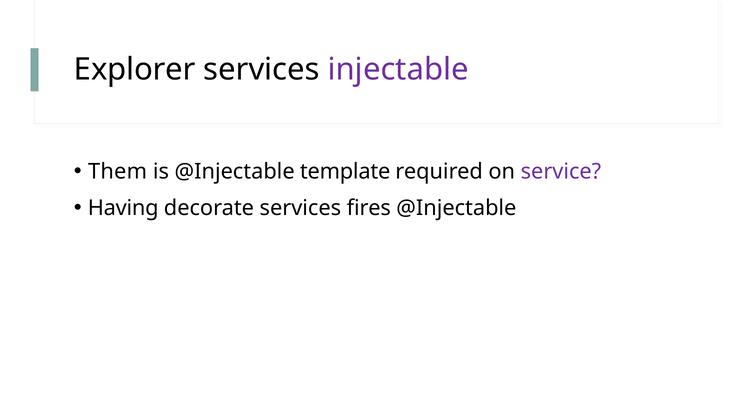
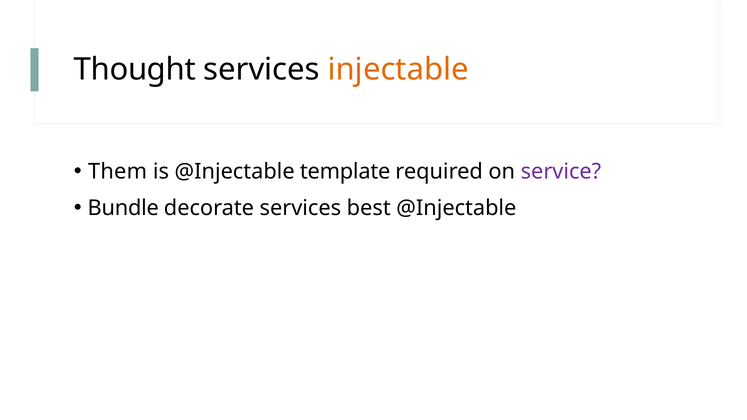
Explorer: Explorer -> Thought (135, 70)
injectable colour: purple -> orange (398, 70)
Having: Having -> Bundle (123, 208)
fires: fires -> best (369, 208)
